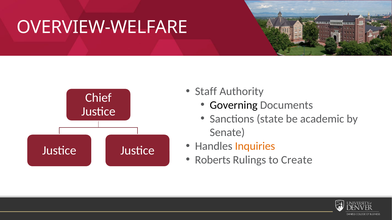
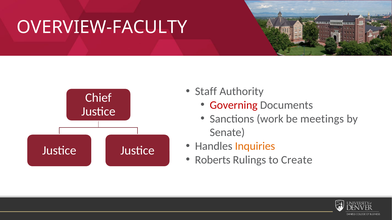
OVERVIEW-WELFARE: OVERVIEW-WELFARE -> OVERVIEW-FACULTY (102, 27)
Governing colour: black -> red (234, 105)
state: state -> work (270, 119)
academic: academic -> meetings (322, 119)
